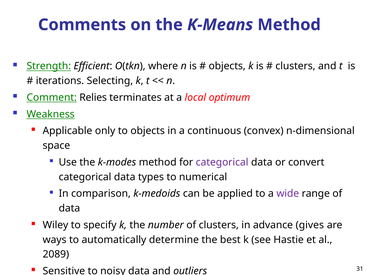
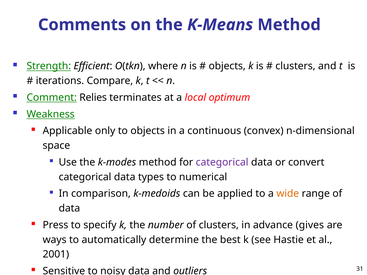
Selecting: Selecting -> Compare (110, 81)
wide colour: purple -> orange (288, 194)
Wiley: Wiley -> Press (55, 225)
2089: 2089 -> 2001 (56, 255)
